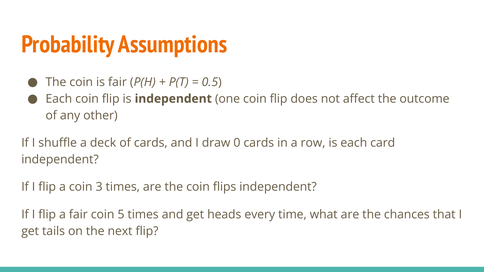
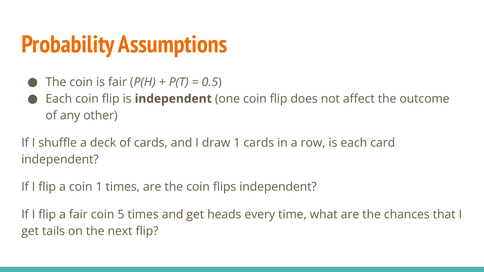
draw 0: 0 -> 1 (237, 143)
coin 3: 3 -> 1 (99, 187)
